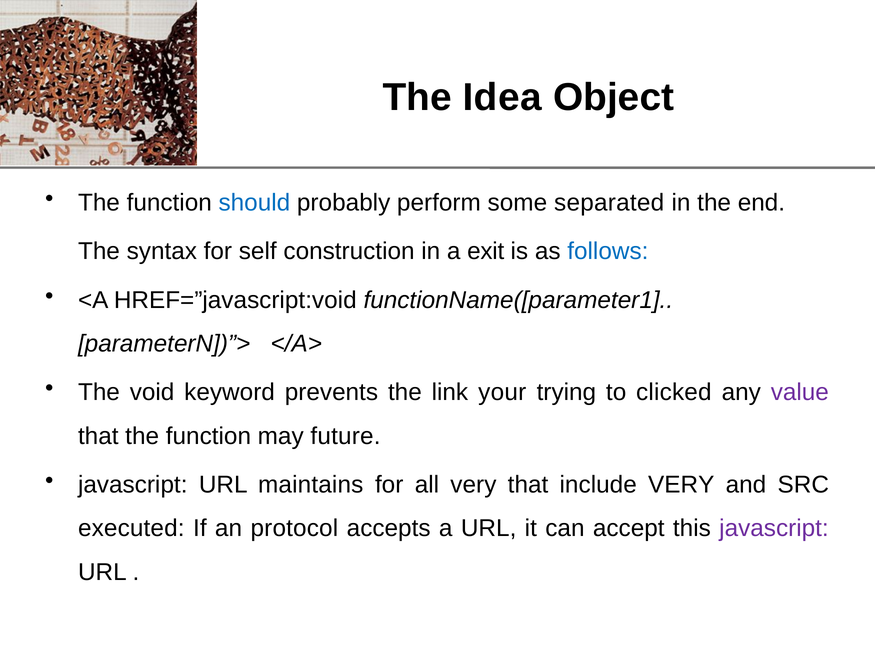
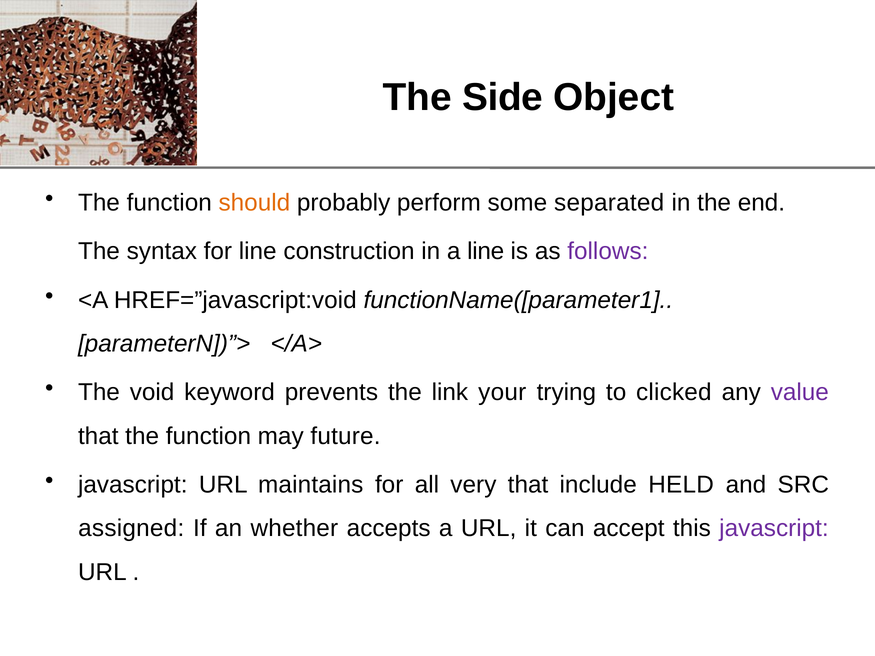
Idea: Idea -> Side (503, 97)
should colour: blue -> orange (254, 203)
for self: self -> line (258, 252)
a exit: exit -> line (486, 252)
follows colour: blue -> purple (608, 252)
include VERY: VERY -> HELD (681, 485)
executed: executed -> assigned (131, 529)
protocol: protocol -> whether (294, 529)
